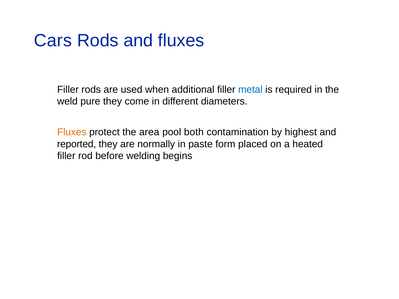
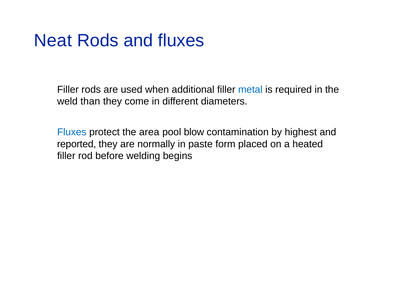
Cars: Cars -> Neat (53, 40)
pure: pure -> than (90, 102)
Fluxes colour: orange -> blue (72, 132)
both: both -> blow (194, 132)
